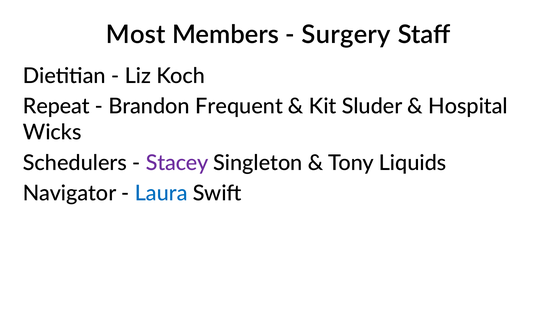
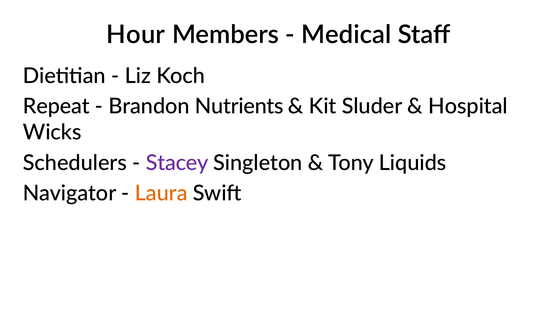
Most: Most -> Hour (136, 35)
Surgery: Surgery -> Medical (346, 35)
Frequent: Frequent -> Nutrients (239, 106)
Laura colour: blue -> orange (161, 193)
